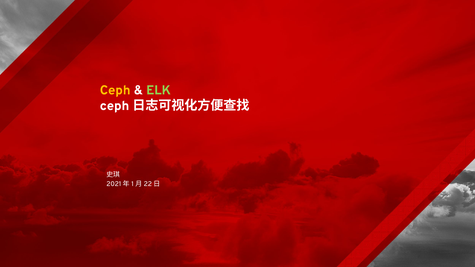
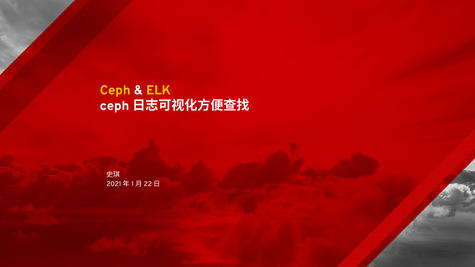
ELK colour: light green -> yellow (159, 90)
